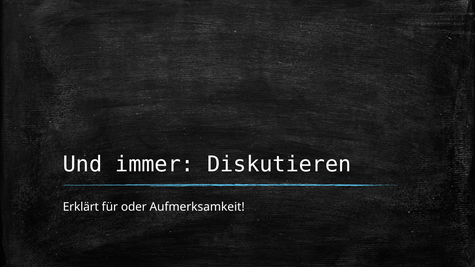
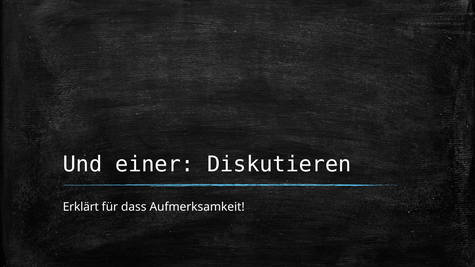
immer: immer -> einer (155, 164)
oder: oder -> dass (134, 207)
